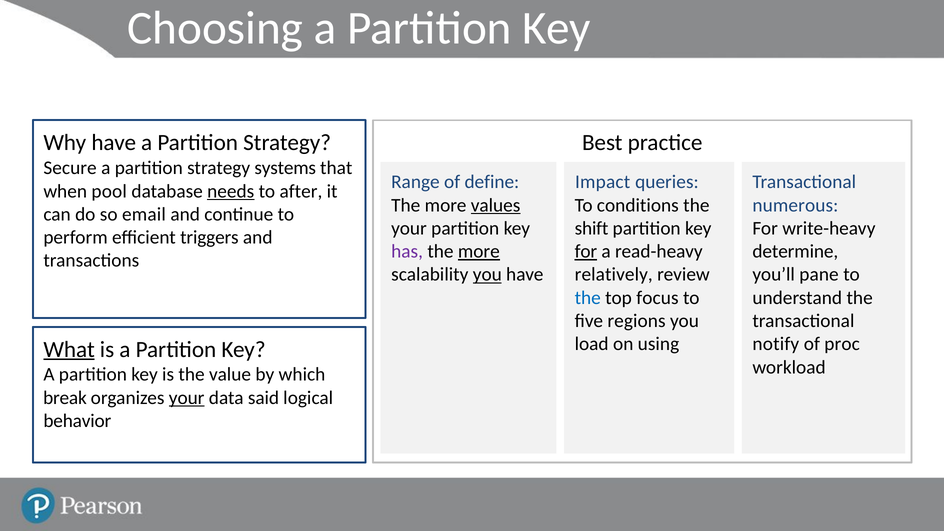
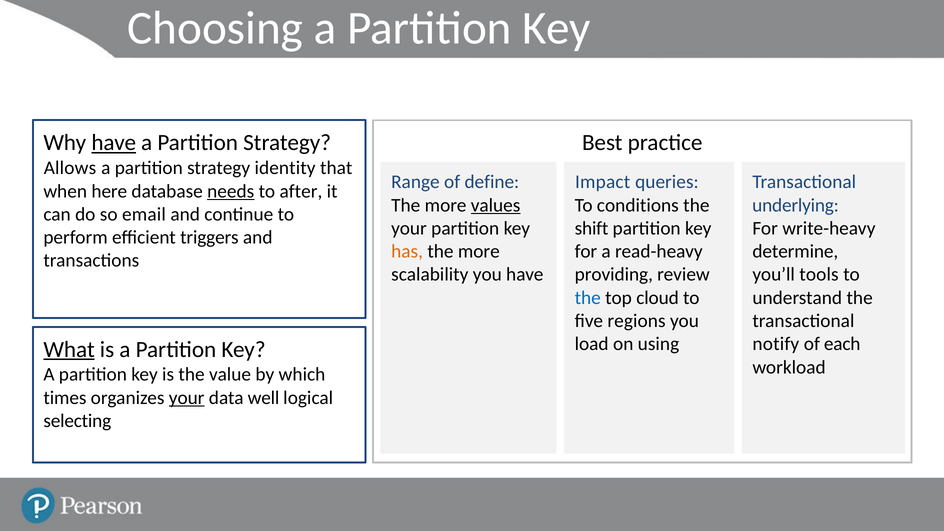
have underline: none -> present (114, 143)
Secure: Secure -> Allows (70, 168)
systems: systems -> identity (285, 168)
pool: pool -> here (109, 191)
numerous: numerous -> underlying (796, 205)
has colour: purple -> orange (407, 251)
more underline: present -> none (479, 251)
for underline: present -> none (586, 251)
you underline: present -> none (487, 275)
relatively: relatively -> providing (614, 275)
pane: pane -> tools (819, 275)
focus: focus -> cloud (658, 298)
proc: proc -> each (842, 344)
break: break -> times (65, 398)
said: said -> well (264, 398)
behavior: behavior -> selecting (77, 421)
